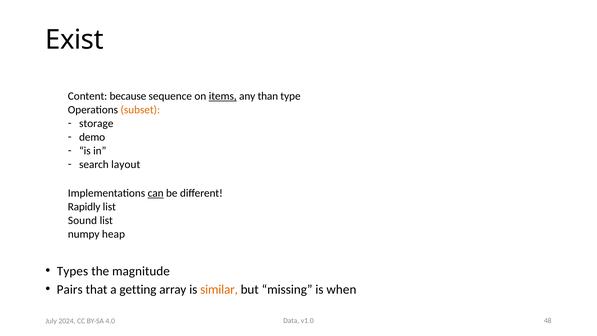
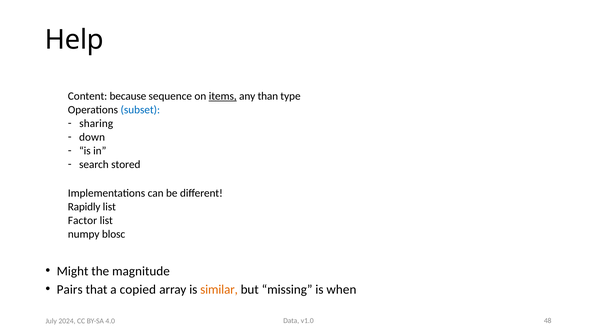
Exist: Exist -> Help (74, 40)
subset colour: orange -> blue (140, 110)
storage: storage -> sharing (96, 123)
demo: demo -> down (92, 137)
layout: layout -> stored (126, 164)
can underline: present -> none (156, 193)
Sound: Sound -> Factor (82, 220)
heap: heap -> blosc (114, 234)
Types: Types -> Might (73, 271)
getting: getting -> copied (138, 289)
